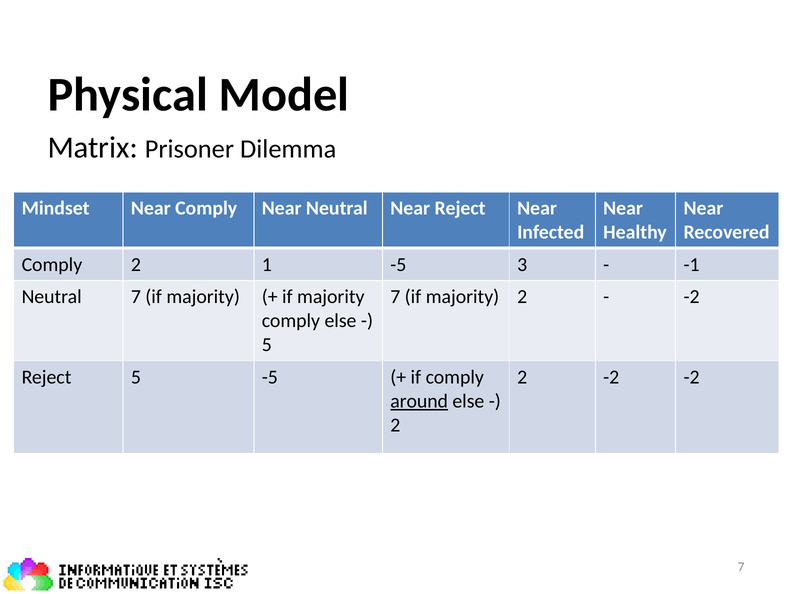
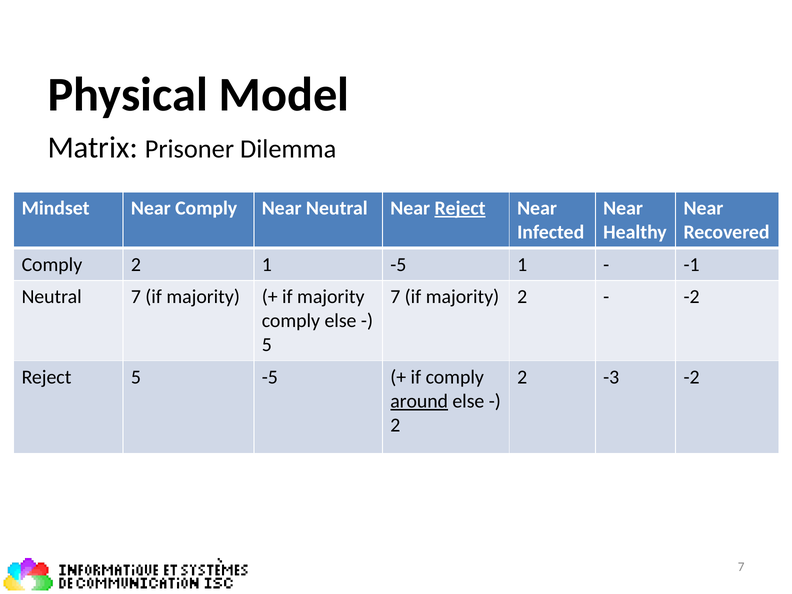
Reject underline: none -> present (460, 208)
-5 3: 3 -> 1 (522, 264)
2 -2: -2 -> -3 (611, 377)
